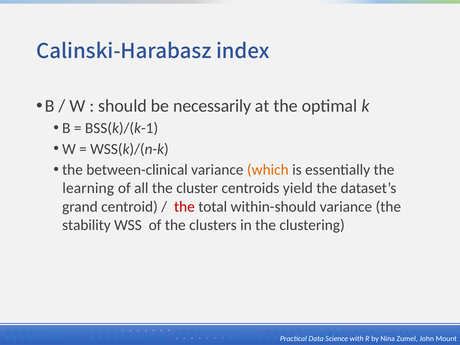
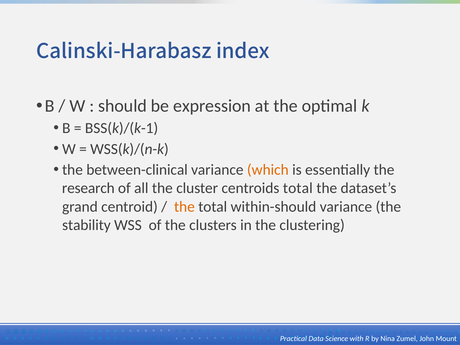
necessarily: necessarily -> expression (212, 106)
learning: learning -> research (88, 188)
centroids yield: yield -> total (298, 188)
the colour: red -> orange (184, 207)
